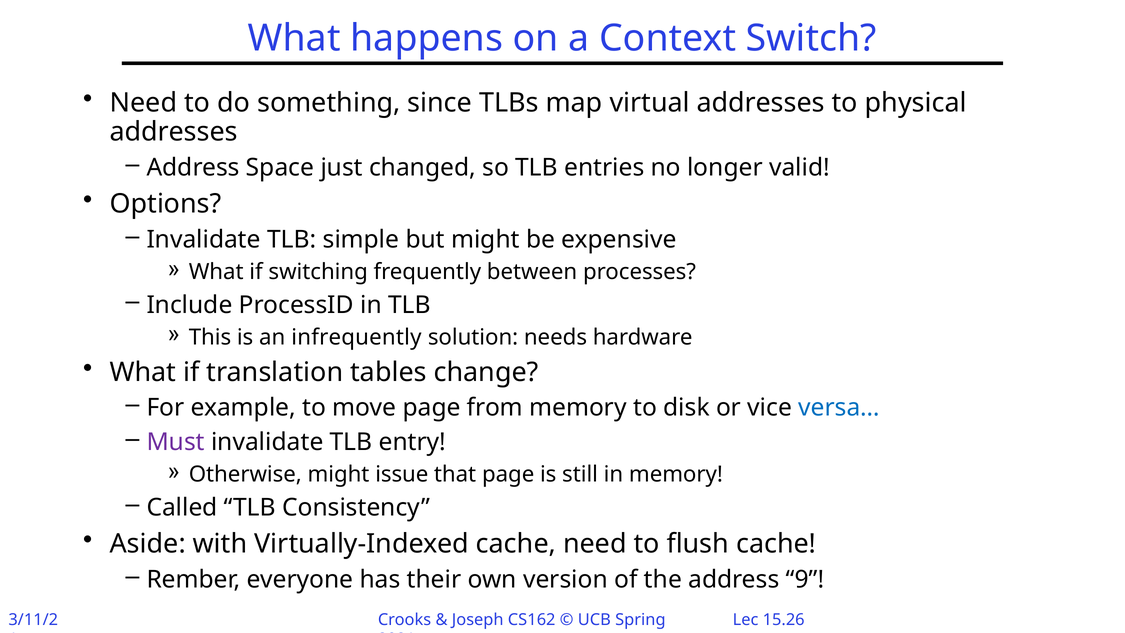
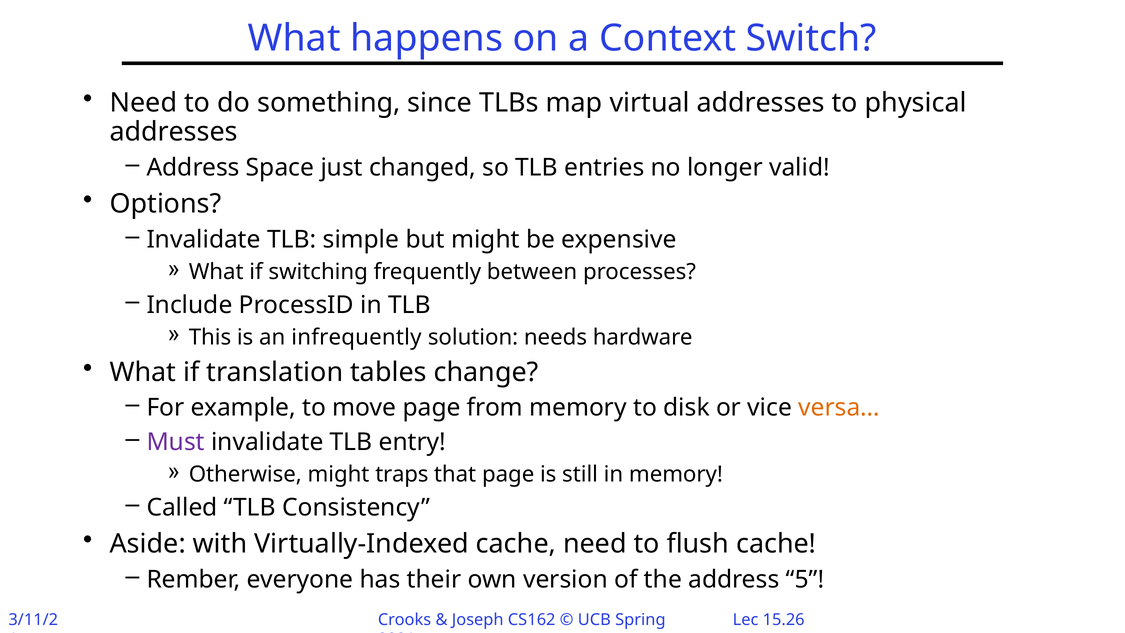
versa… colour: blue -> orange (839, 408)
issue: issue -> traps (402, 474)
9: 9 -> 5 (805, 579)
